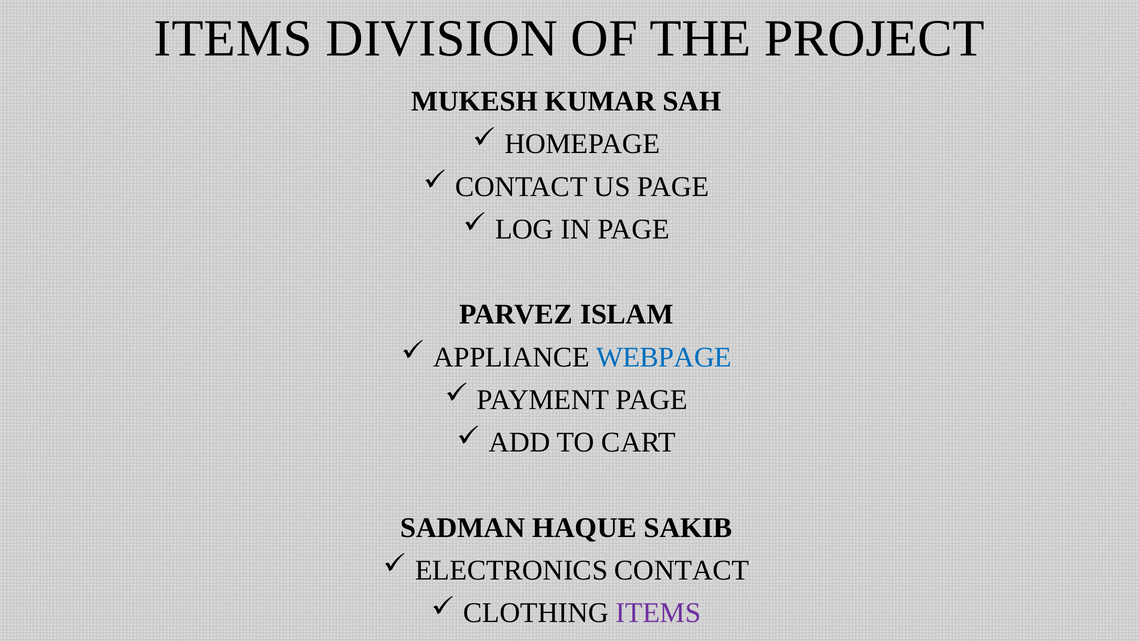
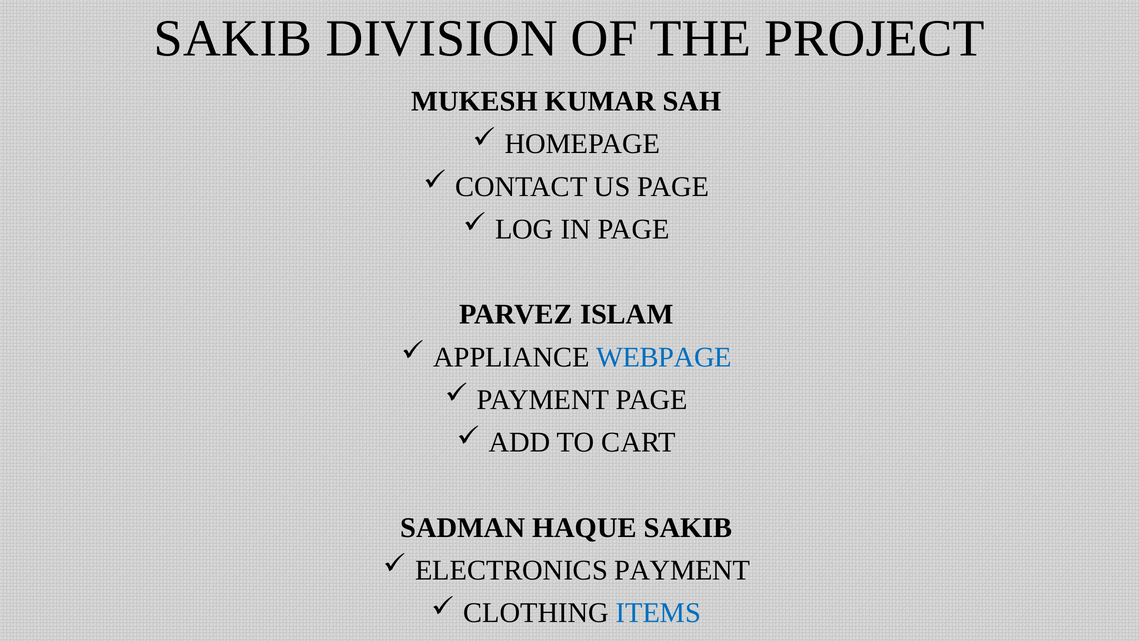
ITEMS: ITEMS -> SAKIB (233, 39)
ELECTRONICS CONTACT: CONTACT -> PAYMENT (682, 570)
ITEMS colour: purple -> blue (658, 613)
